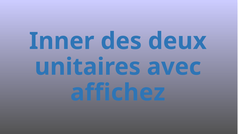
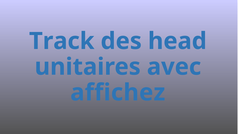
Inner: Inner -> Track (62, 41)
deux: deux -> head (177, 41)
